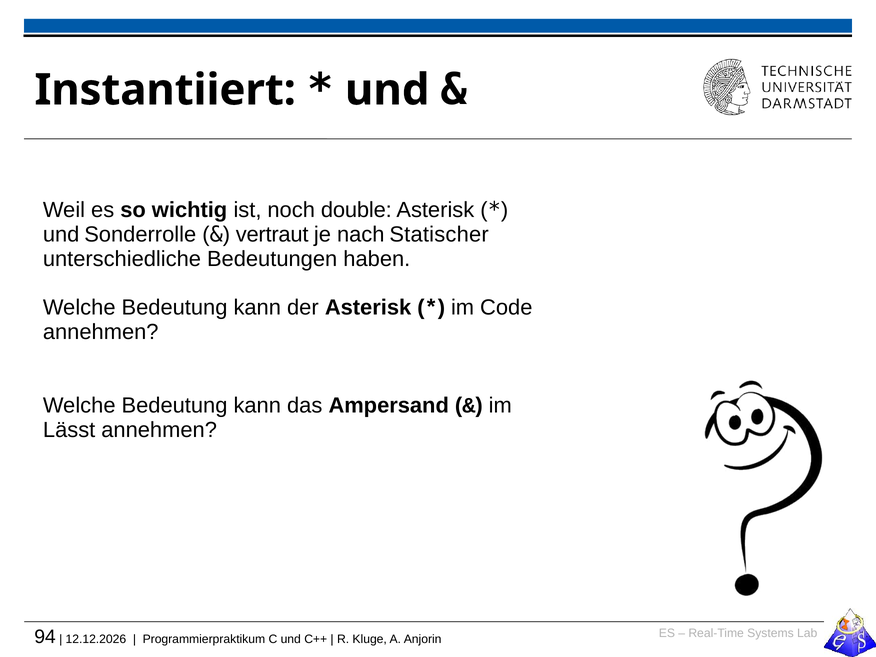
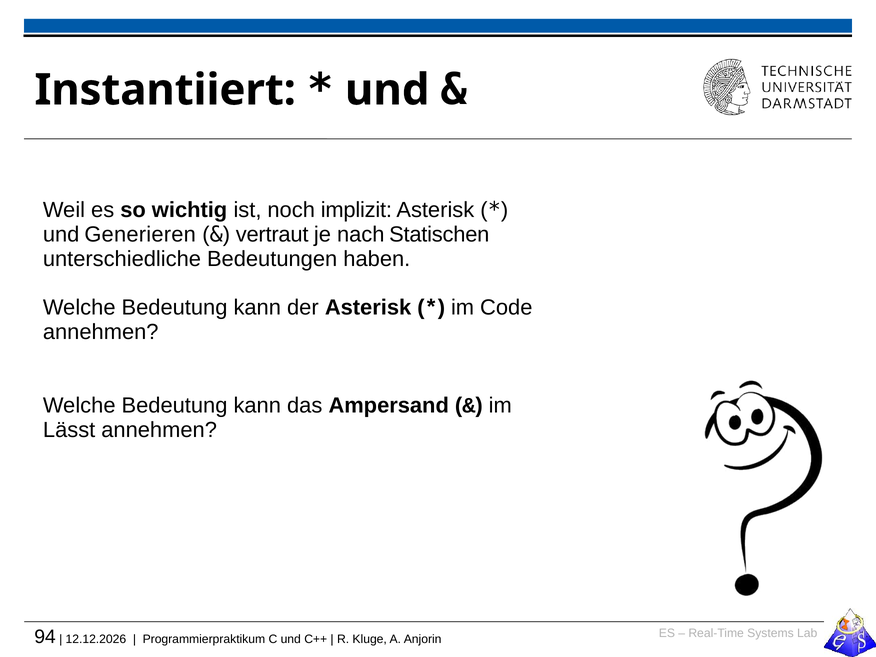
double: double -> implizit (356, 210)
Sonderrolle: Sonderrolle -> Generieren (140, 234)
Statischer: Statischer -> Statischen (439, 234)
